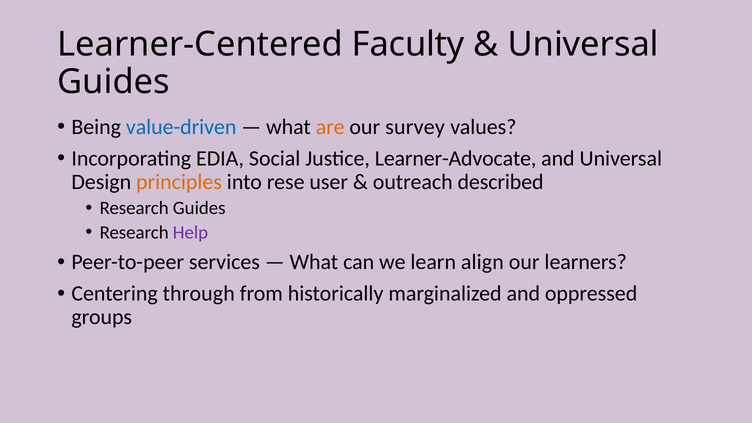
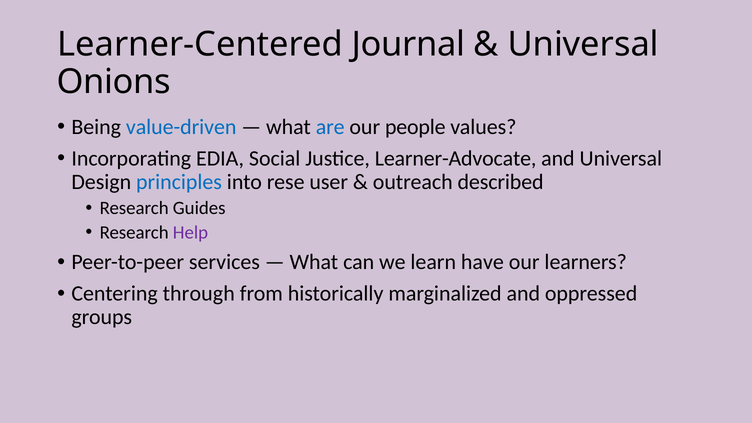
Faculty: Faculty -> Journal (408, 45)
Guides: Guides -> Onions (114, 82)
are colour: orange -> blue (330, 127)
survey: survey -> people (415, 127)
principles colour: orange -> blue (179, 182)
align: align -> have (482, 262)
